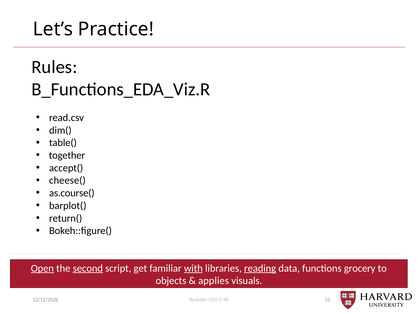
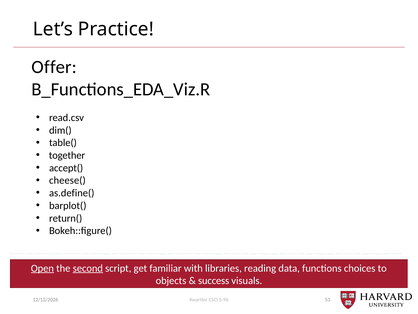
Rules: Rules -> Offer (54, 67)
as.course(: as.course( -> as.define( (72, 193)
with underline: present -> none (193, 268)
reading underline: present -> none (260, 268)
grocery: grocery -> choices (360, 268)
applies: applies -> success (214, 280)
